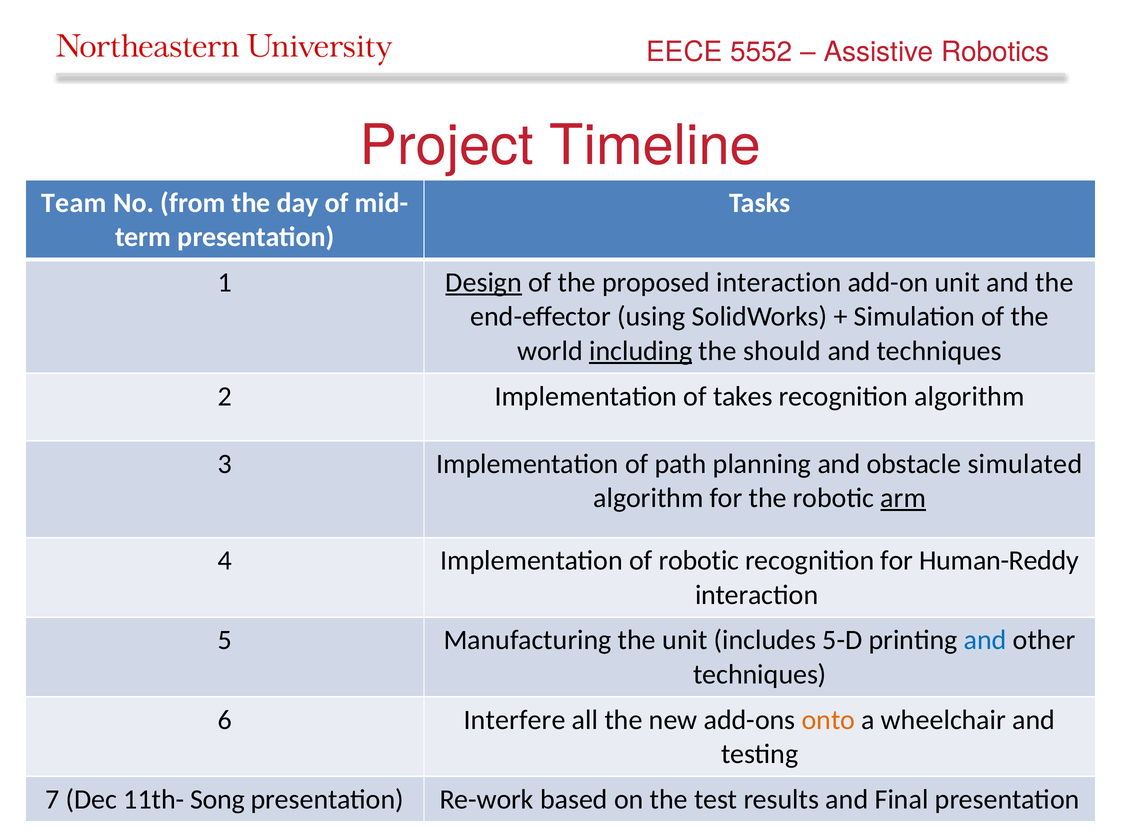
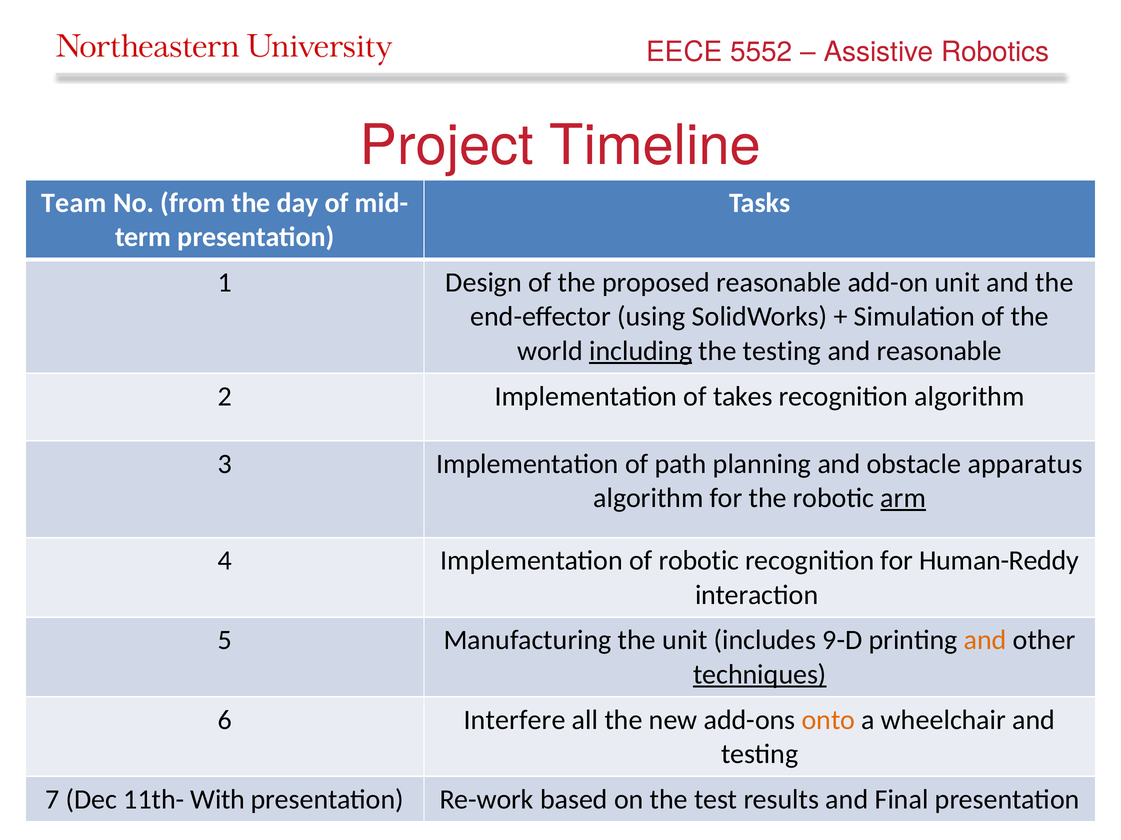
Design underline: present -> none (484, 283)
proposed interaction: interaction -> reasonable (779, 283)
the should: should -> testing (782, 351)
and techniques: techniques -> reasonable (939, 351)
simulated: simulated -> apparatus (1025, 464)
5-D: 5-D -> 9-D (842, 641)
and colour: blue -> orange (985, 641)
techniques underline: none -> present (760, 675)
Song: Song -> With (218, 800)
